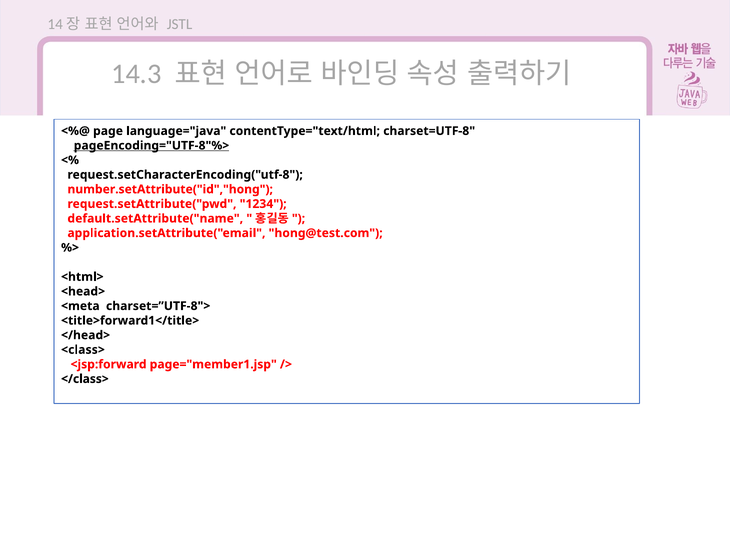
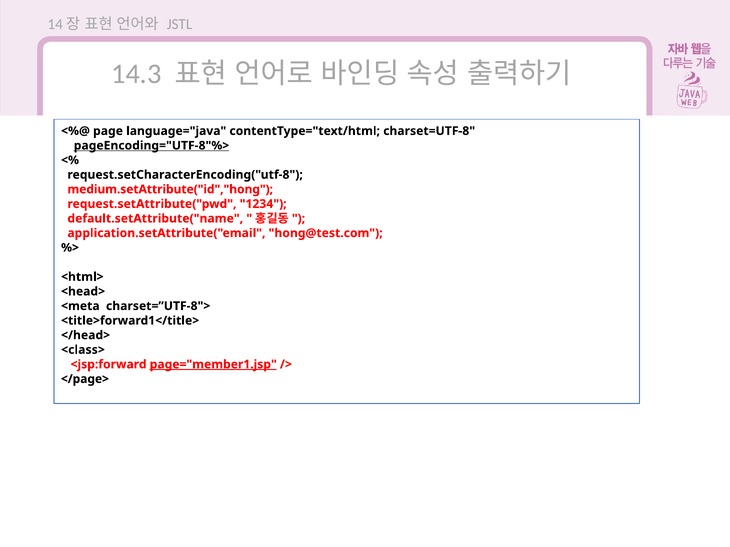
number.setAttribute("id","hong: number.setAttribute("id","hong -> medium.setAttribute("id","hong (170, 189)
page="member1.jsp underline: none -> present (213, 365)
</class>: </class> -> </page> (85, 379)
